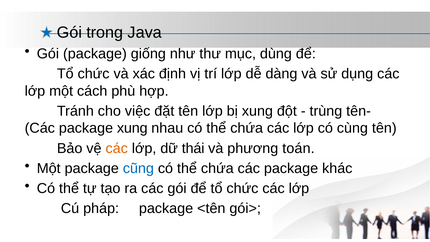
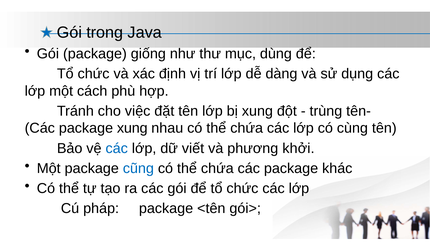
các colour: orange -> blue (117, 148)
thái: thái -> viết (193, 148)
toán: toán -> khởi (298, 148)
